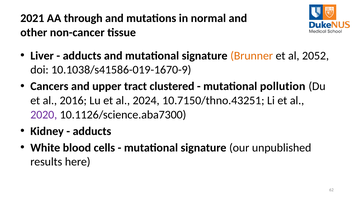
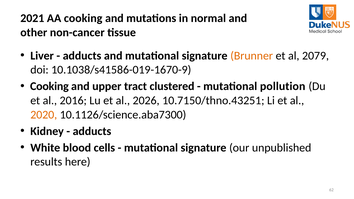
AA through: through -> cooking (83, 18)
2052: 2052 -> 2079 (316, 56)
Cancers: Cancers -> Cooking (49, 86)
2024: 2024 -> 2026 (146, 101)
2020 colour: purple -> orange (44, 115)
